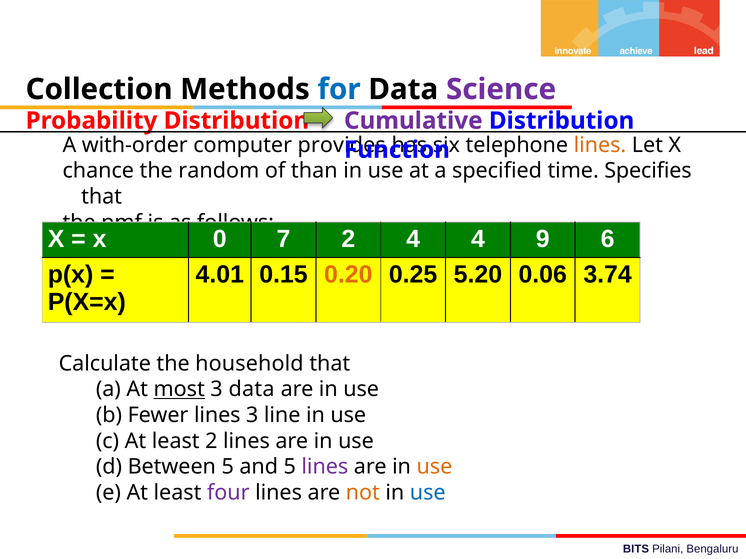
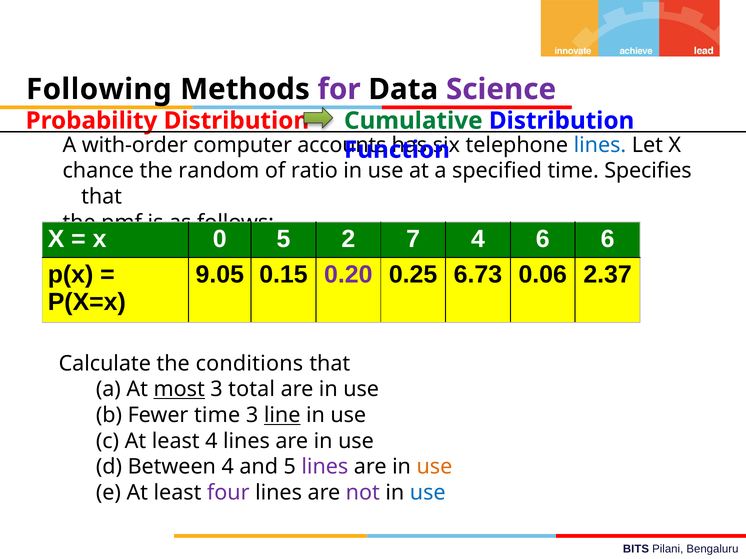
Collection: Collection -> Following (99, 89)
for colour: blue -> purple (339, 89)
Cumulative colour: purple -> green (413, 121)
provides: provides -> accounts (342, 145)
lines colour: orange -> blue (600, 145)
than: than -> ratio (314, 171)
7: 7 -> 5 (283, 239)
2 4: 4 -> 7 (413, 239)
4 9: 9 -> 6 (543, 239)
4.01: 4.01 -> 9.05 (220, 275)
0.20 colour: orange -> purple (348, 275)
5.20: 5.20 -> 6.73 (478, 275)
3.74: 3.74 -> 2.37 (608, 275)
household: household -> conditions (249, 364)
3 data: data -> total (252, 390)
Fewer lines: lines -> time (217, 416)
line underline: none -> present (282, 416)
least 2: 2 -> 4 (211, 441)
Between 5: 5 -> 4 (228, 467)
not colour: orange -> purple (363, 493)
